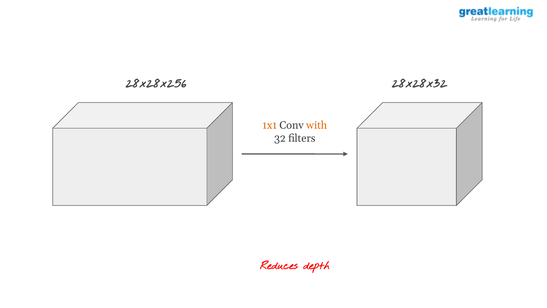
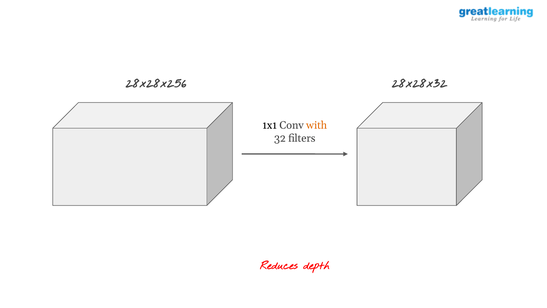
1x1 colour: orange -> black (270, 125)
